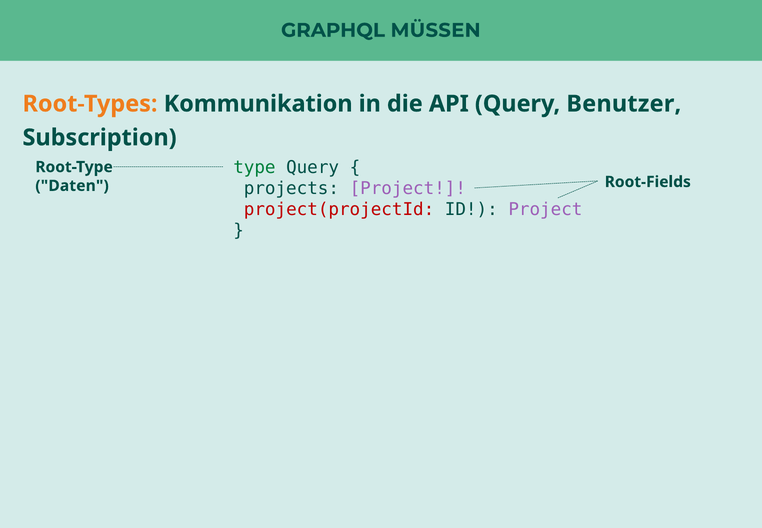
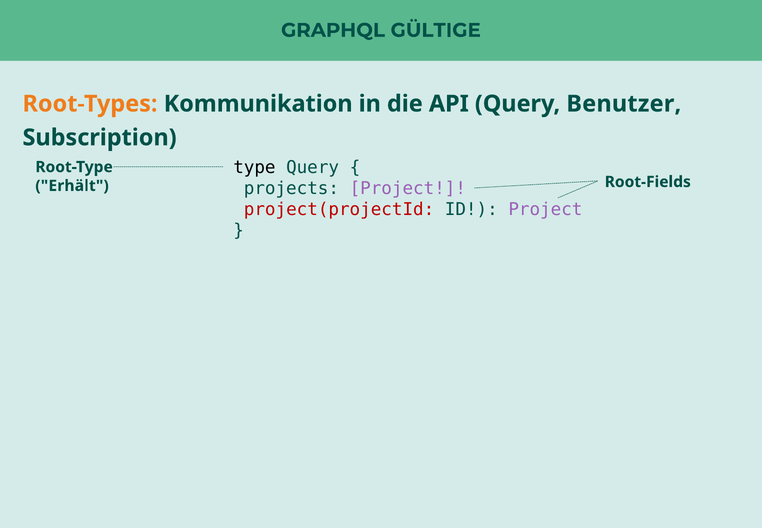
MÜSSEN: MÜSSEN -> GÜLTIGE (436, 30)
type colour: green -> black (254, 167)
Daten: Daten -> Erhält (72, 186)
